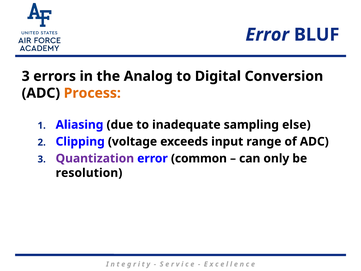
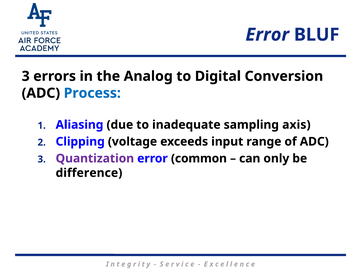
Process colour: orange -> blue (92, 93)
else: else -> axis (296, 125)
resolution: resolution -> difference (89, 173)
